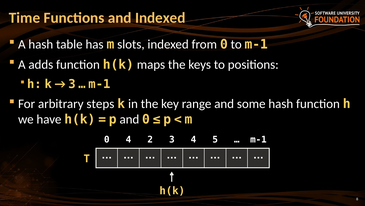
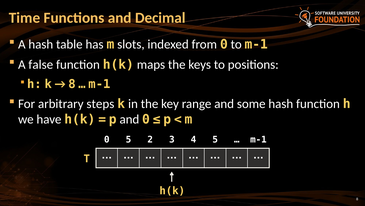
and Indexed: Indexed -> Decimal (160, 18)
adds: adds -> false (41, 64)
3: 3 -> 8 (72, 84)
0 4: 4 -> 5 (128, 139)
